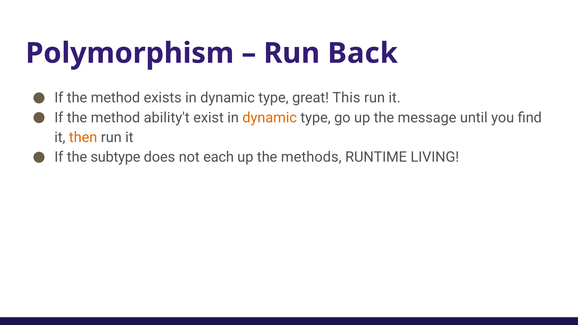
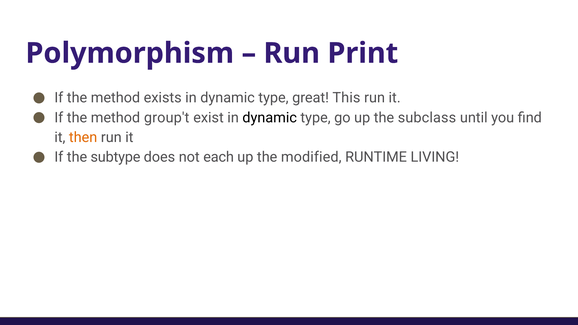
Back: Back -> Print (363, 53)
ability't: ability't -> group't (167, 118)
dynamic colour: orange -> black (270, 118)
message: message -> subclass (427, 118)
methods: methods -> modified (311, 157)
